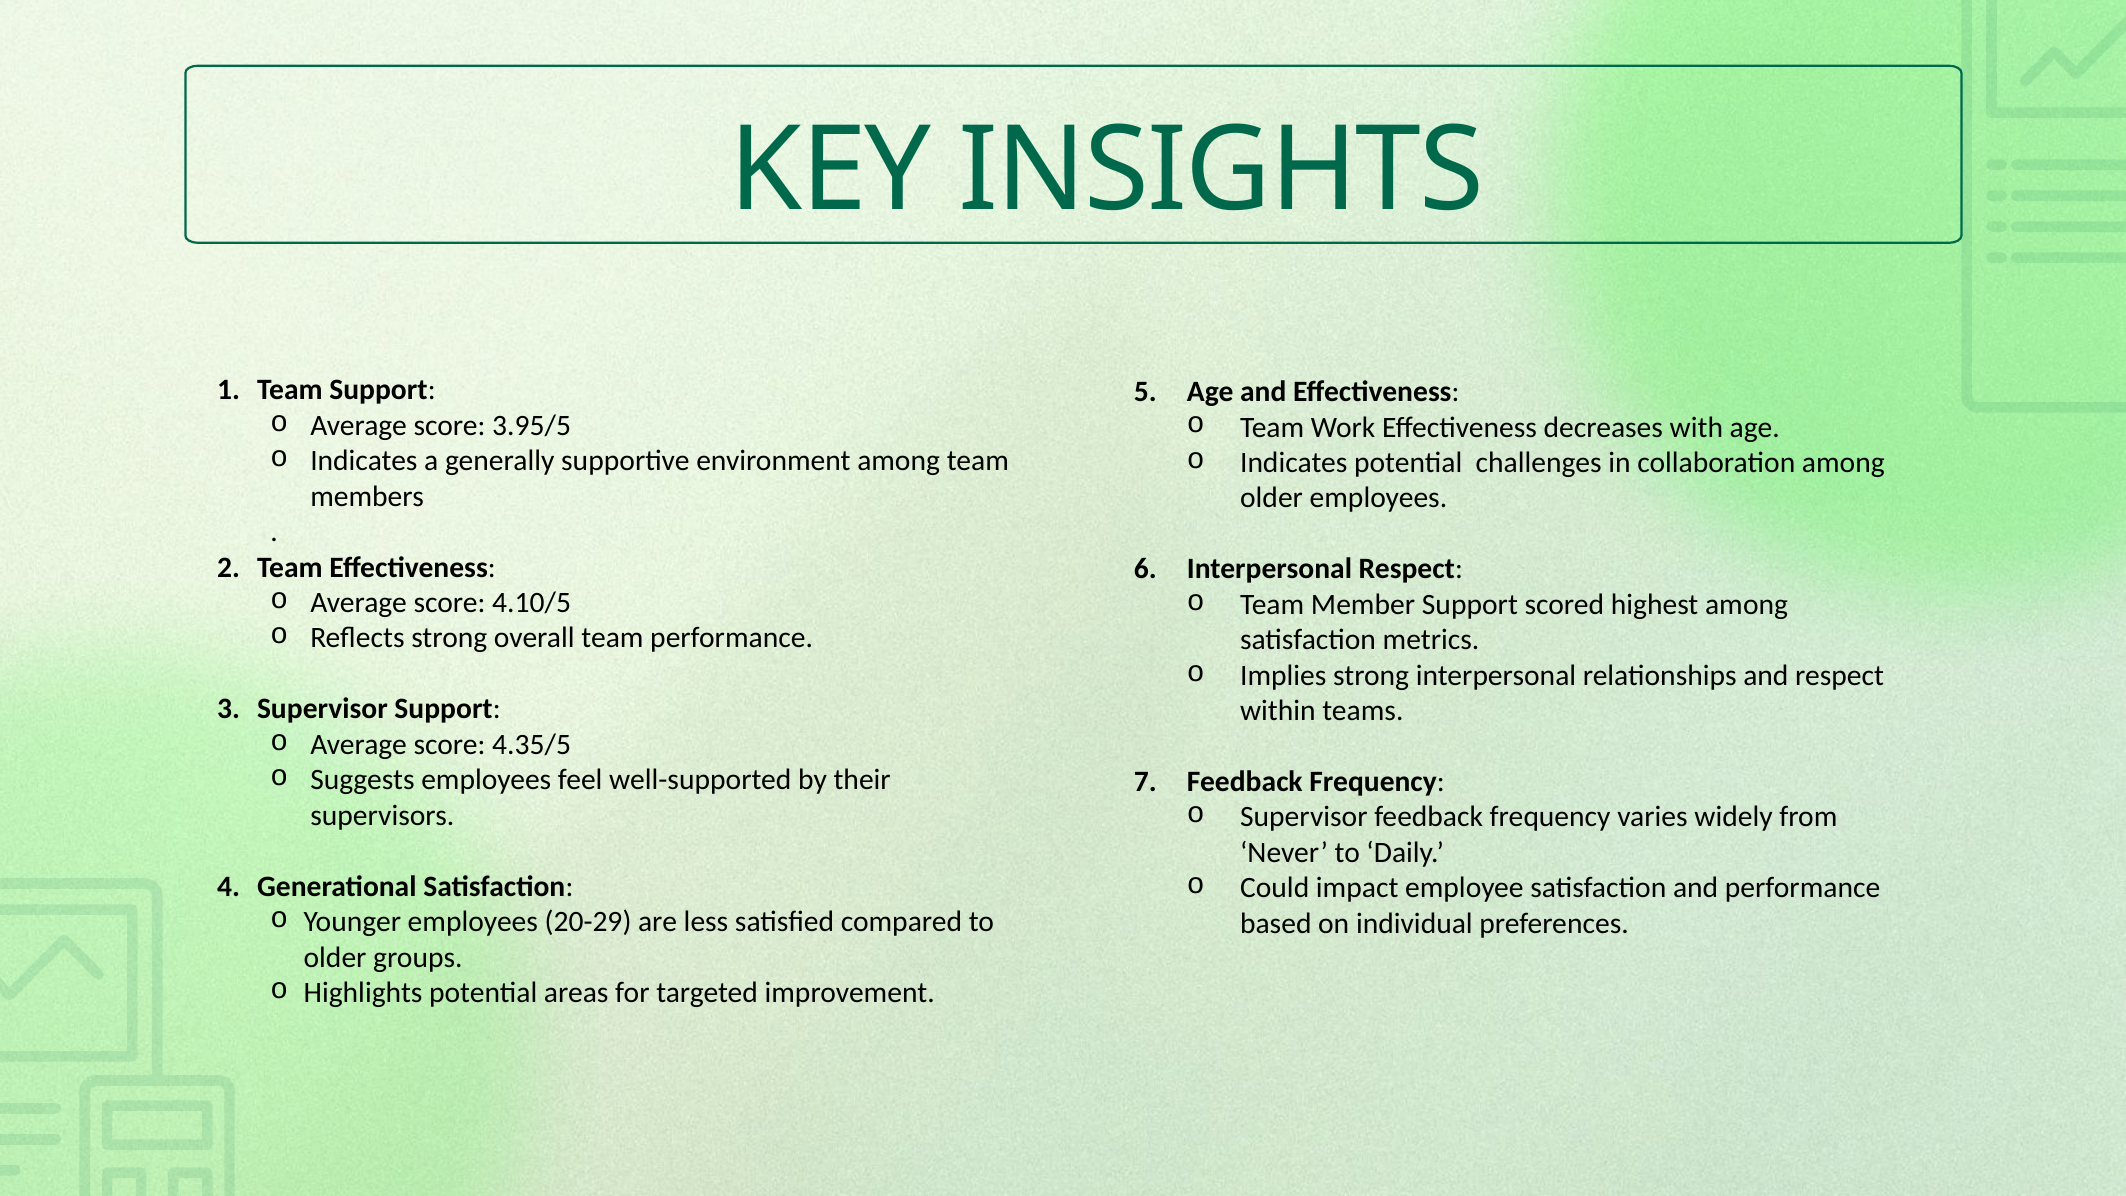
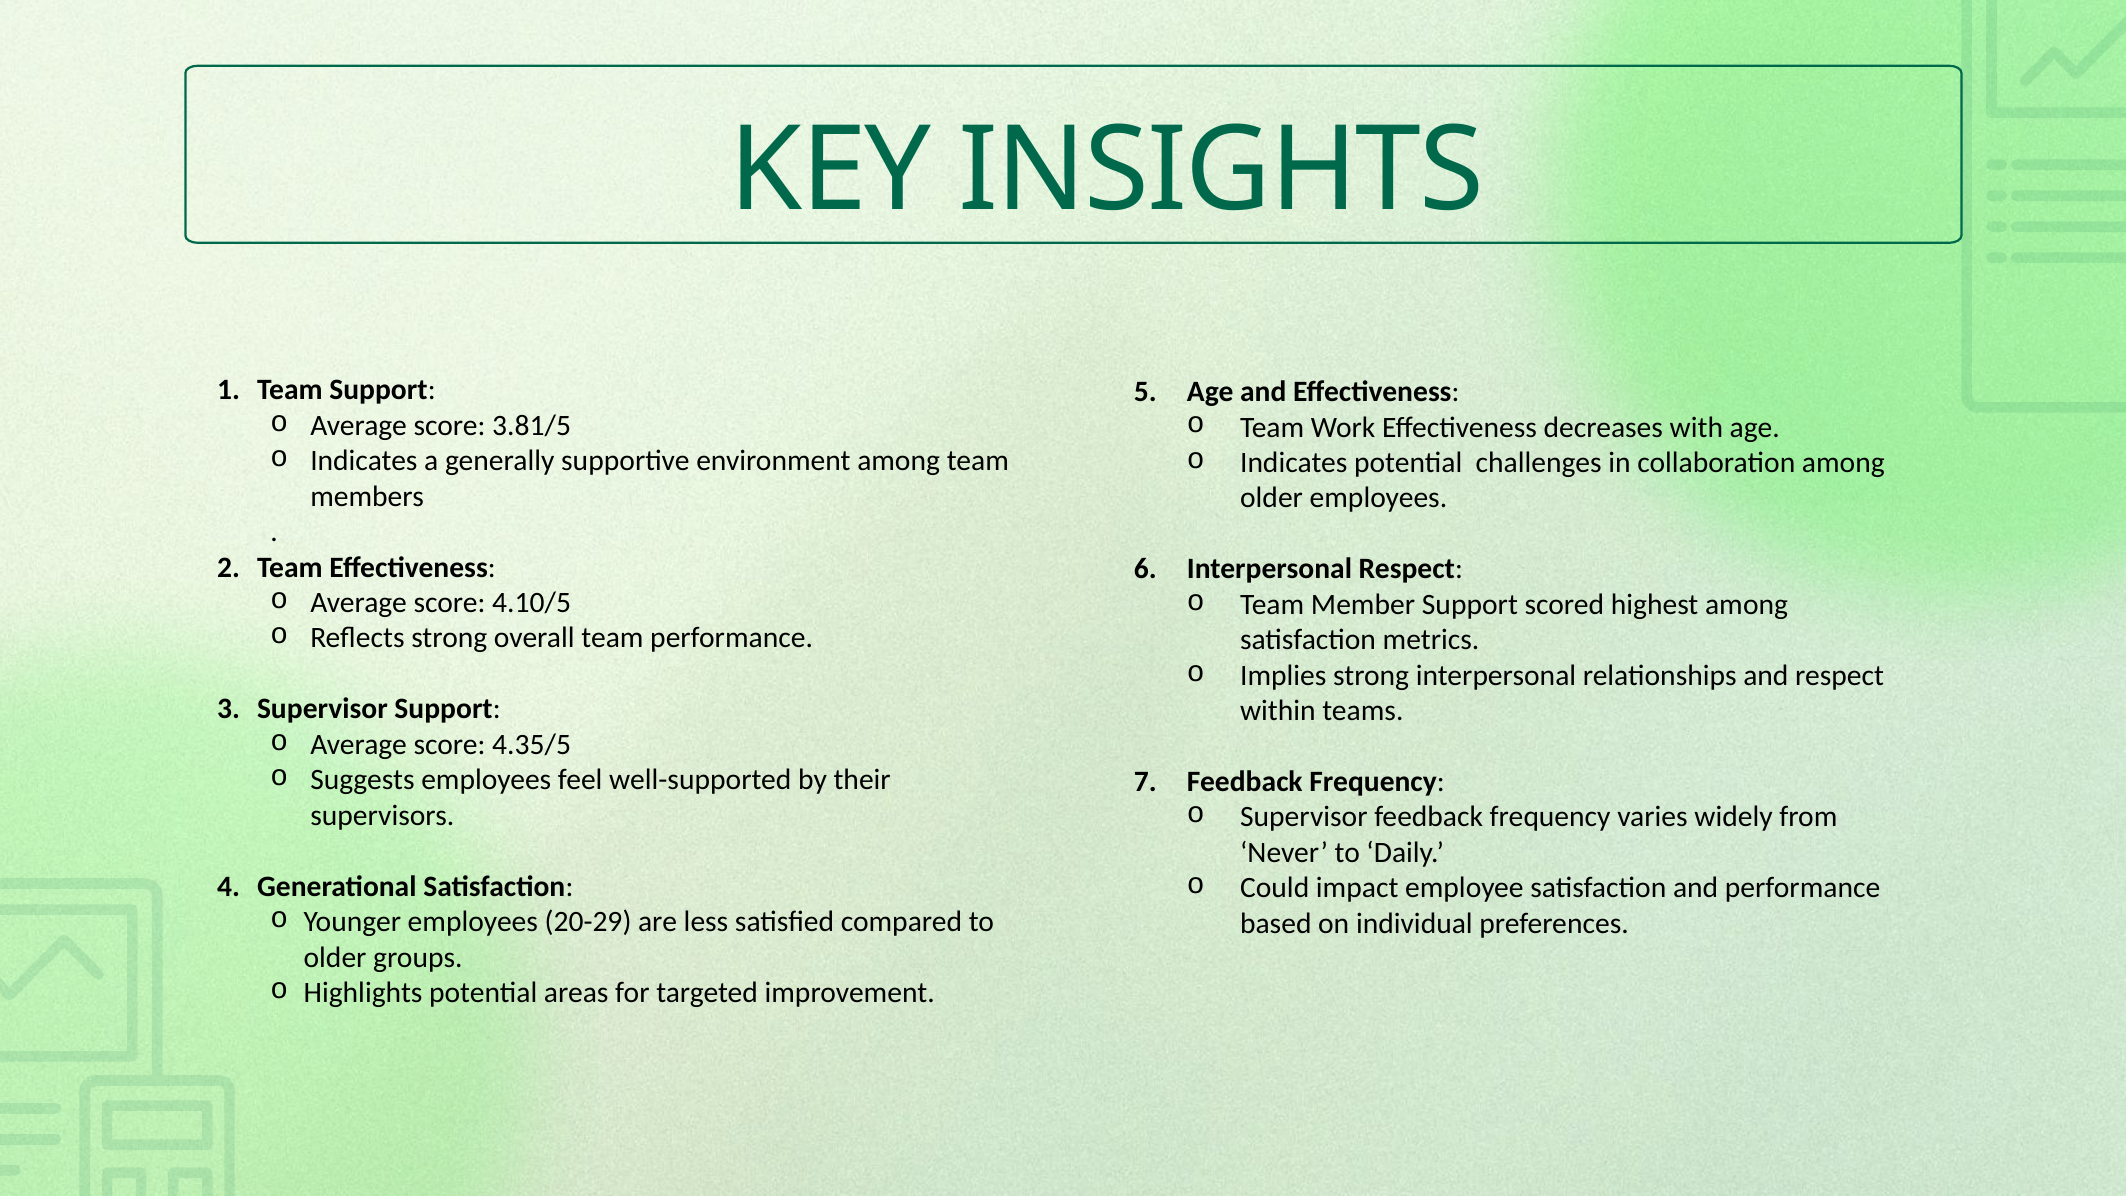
3.95/5: 3.95/5 -> 3.81/5 (532, 425)
